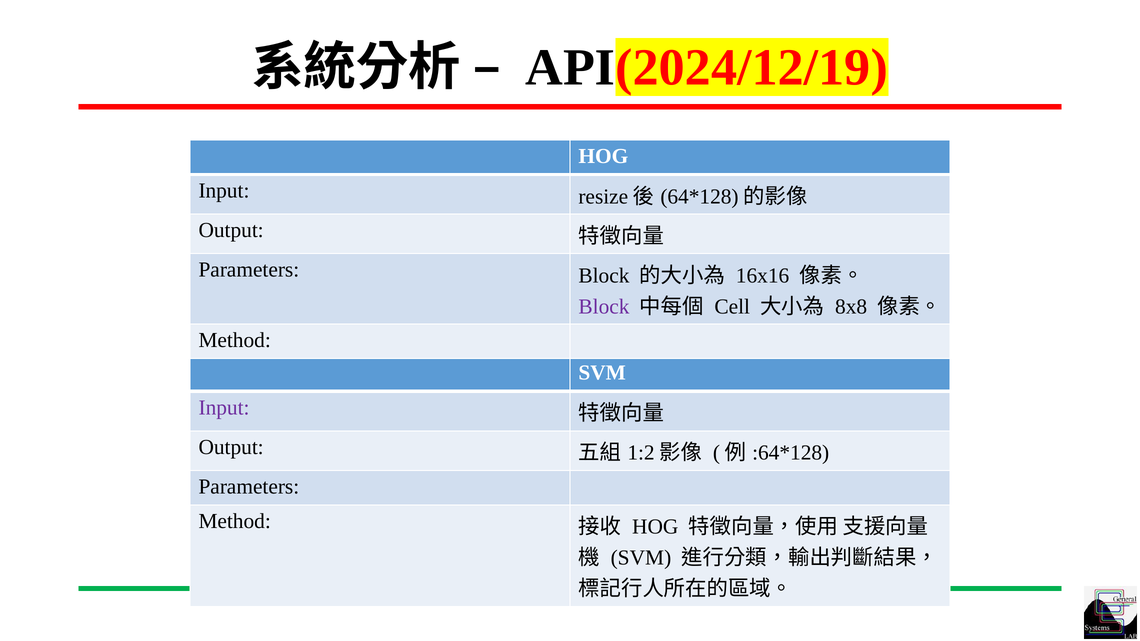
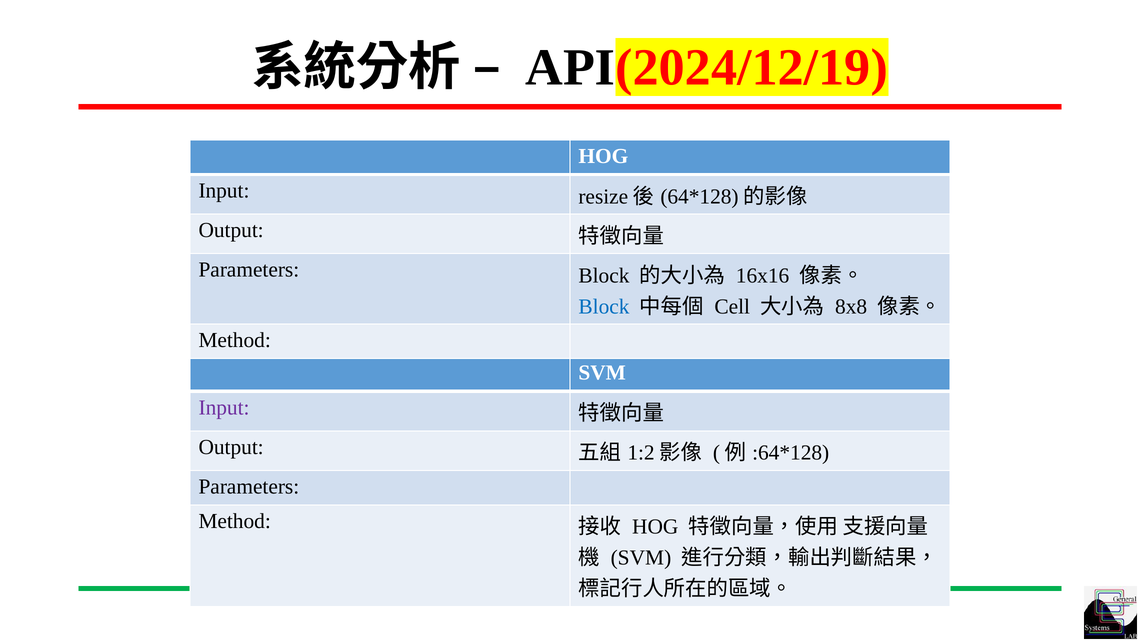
Block colour: purple -> blue (604, 307)
